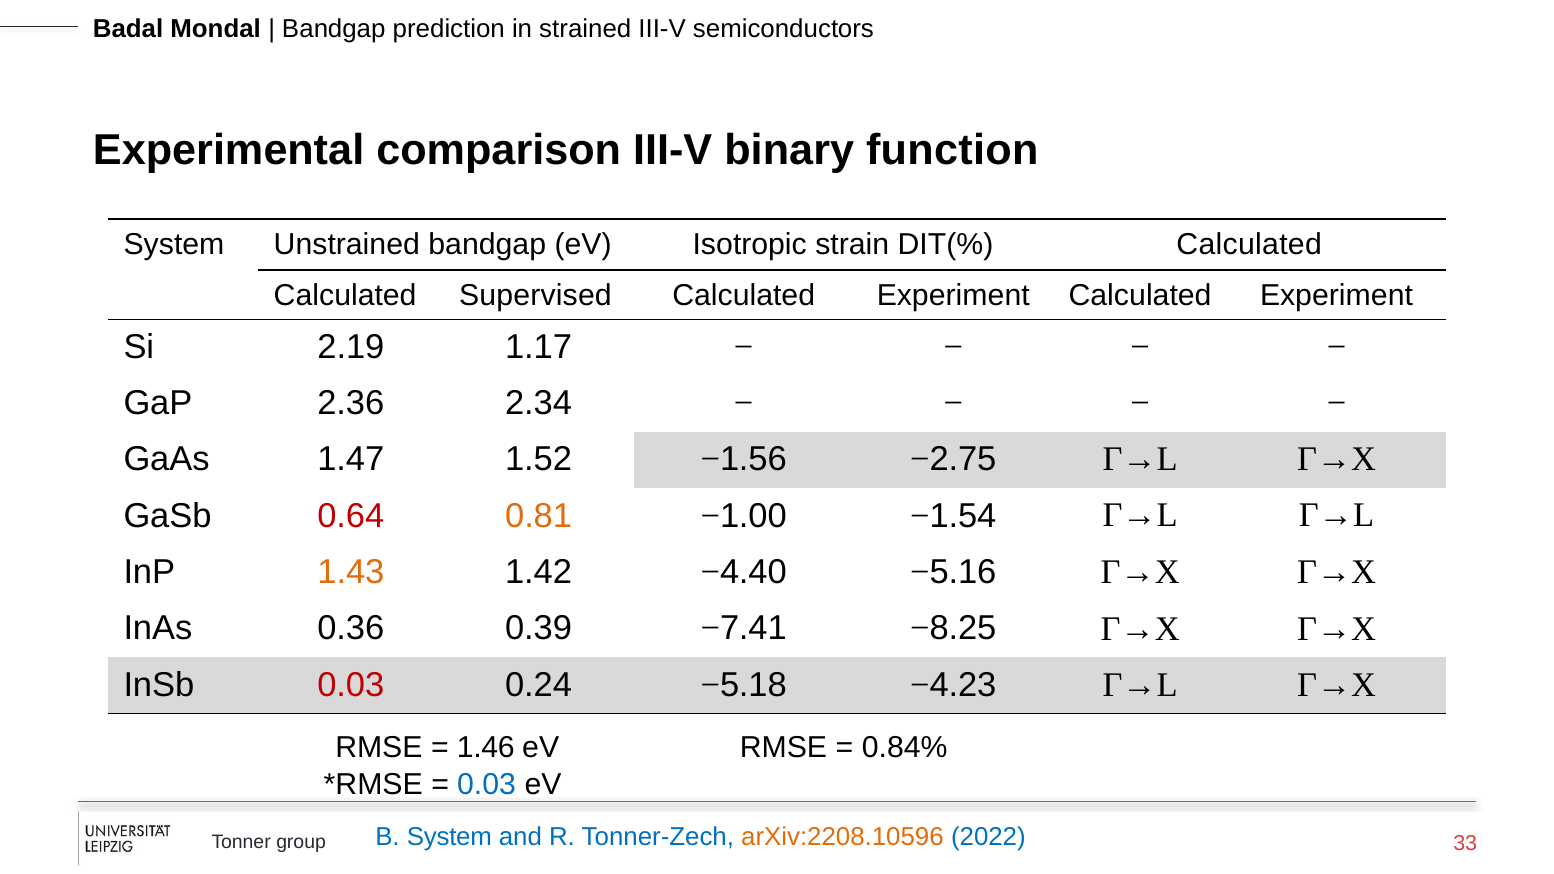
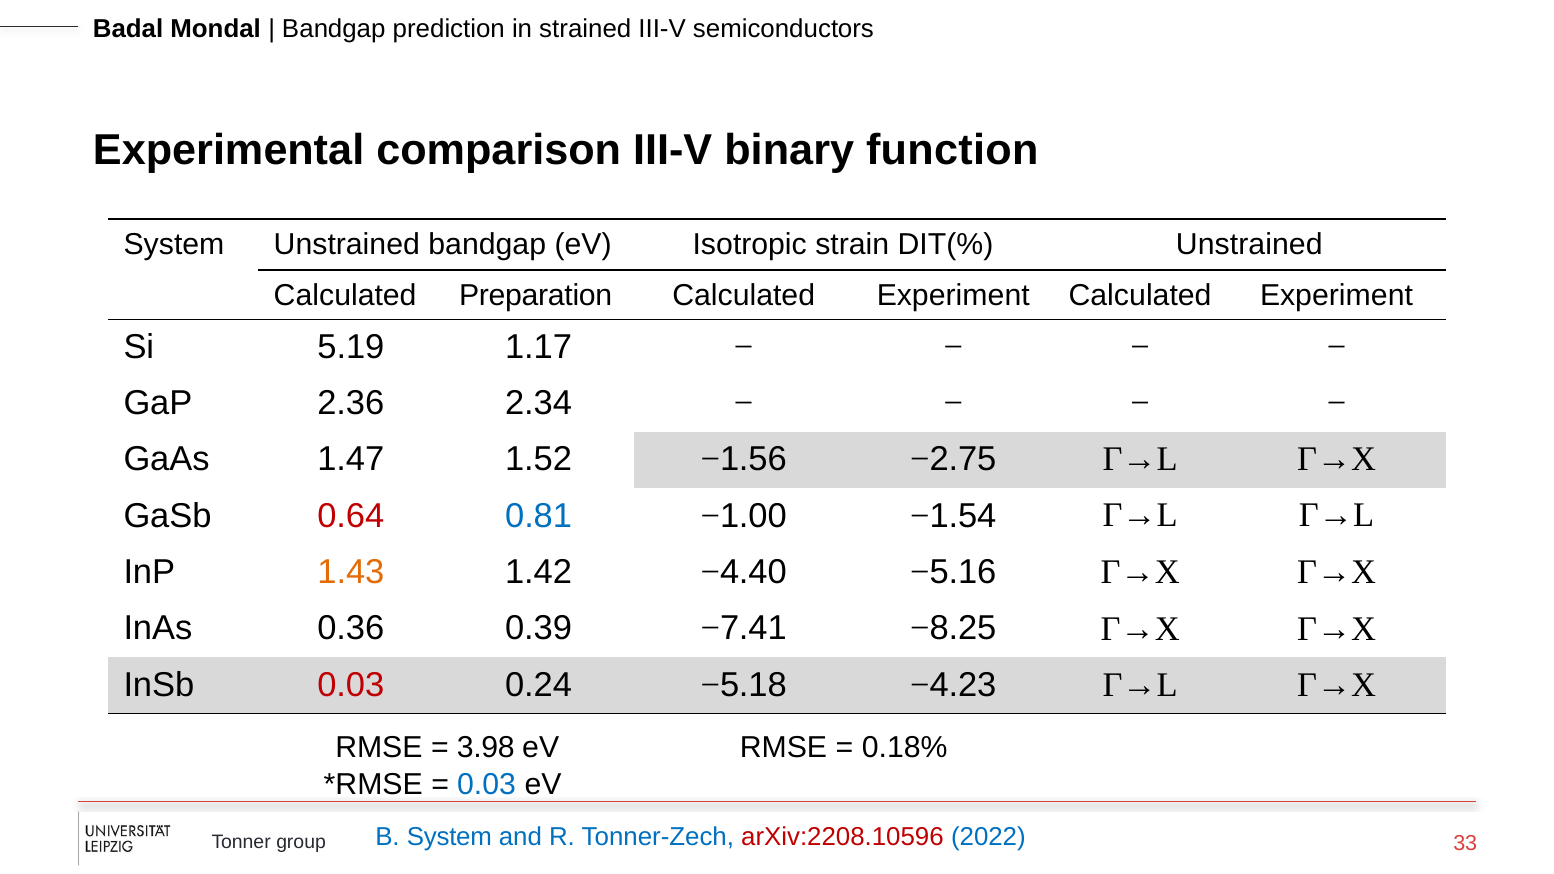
DIT(% Calculated: Calculated -> Unstrained (1249, 244)
Supervised: Supervised -> Preparation (536, 295)
2.19: 2.19 -> 5.19 (351, 347)
0.81 colour: orange -> blue (539, 516)
1.46: 1.46 -> 3.98 (486, 748)
0.84%: 0.84% -> 0.18% (905, 748)
arXiv:2208.10596 colour: orange -> red (842, 837)
